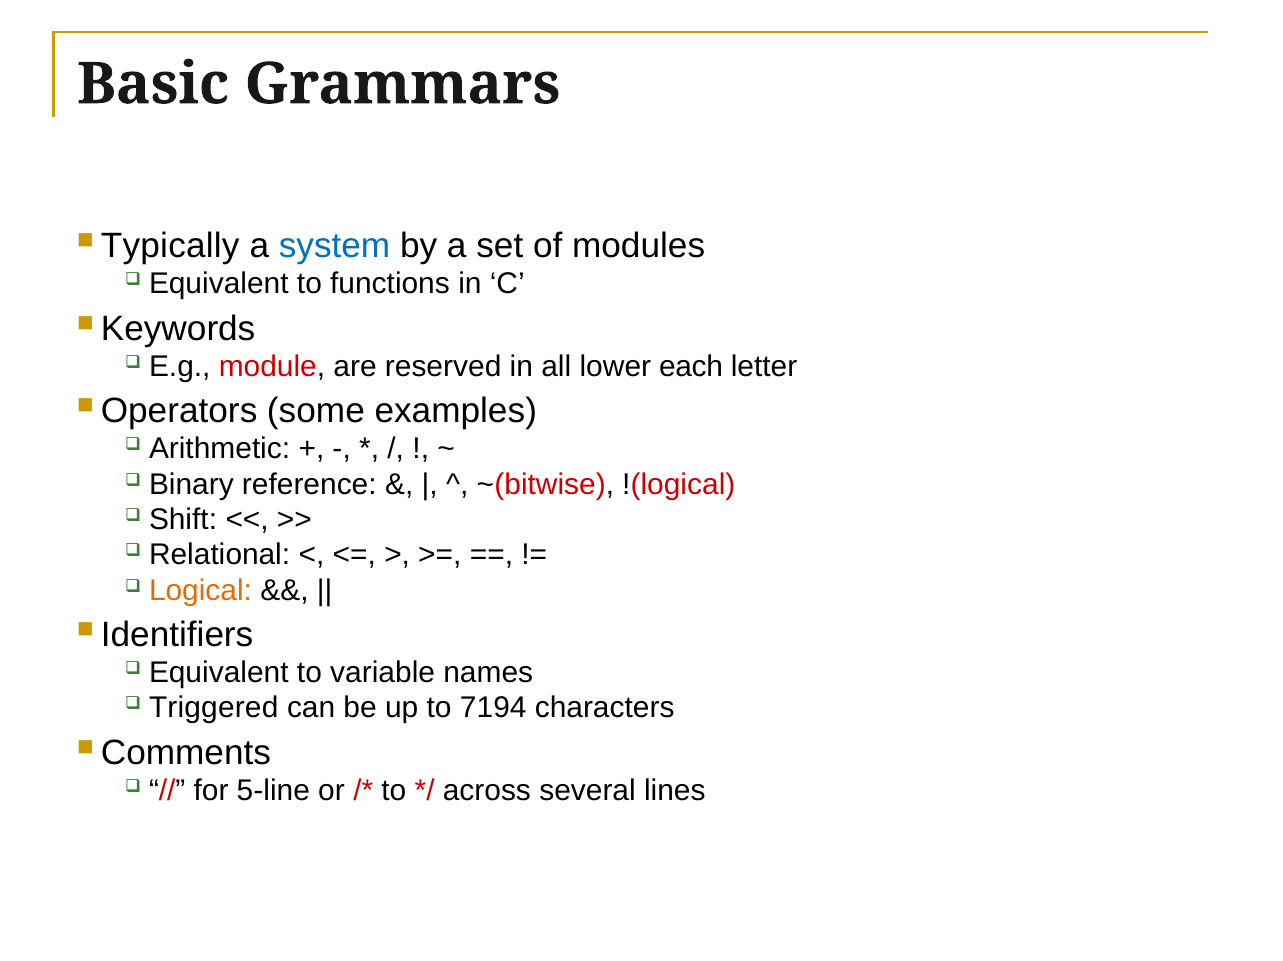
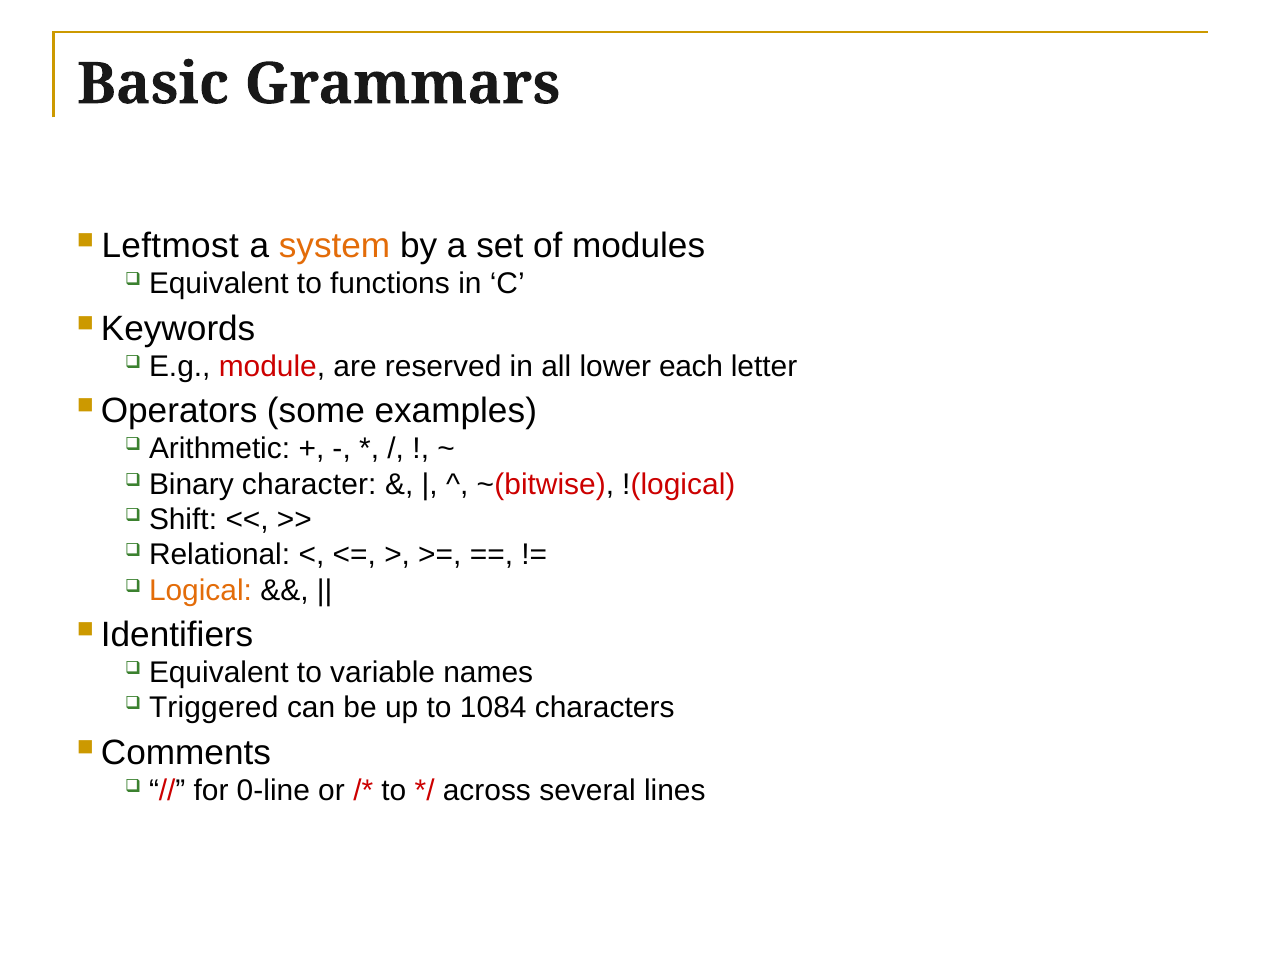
Typically: Typically -> Leftmost (170, 246)
system colour: blue -> orange (335, 246)
reference: reference -> character (309, 484)
7194: 7194 -> 1084 (493, 708)
5-line: 5-line -> 0-line (273, 791)
